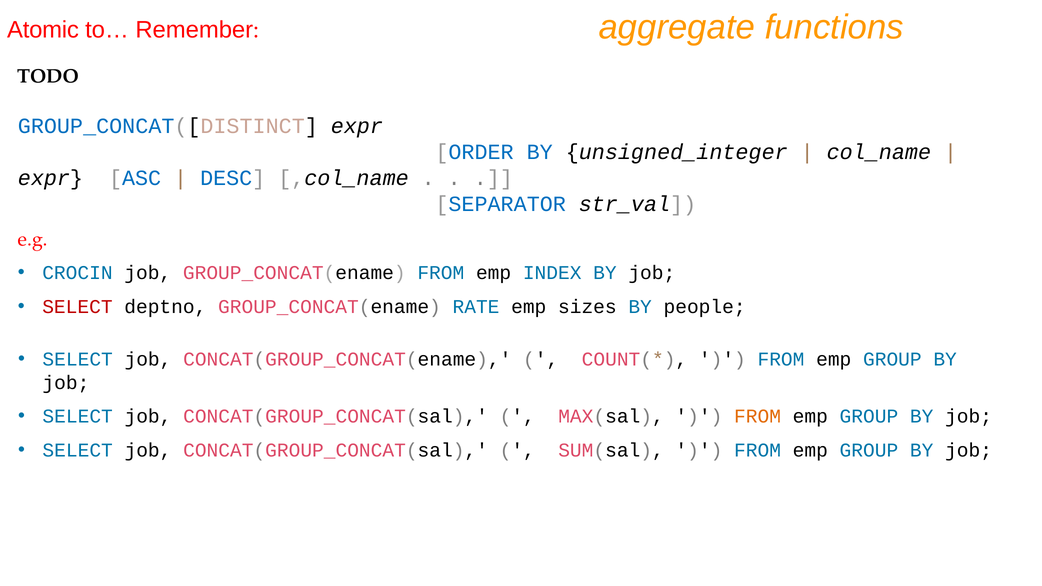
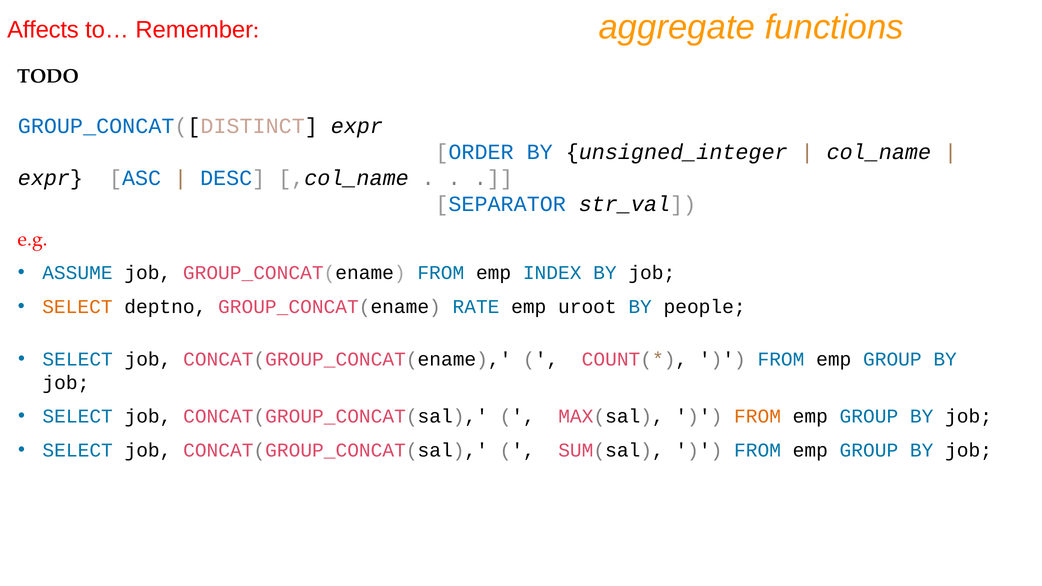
Atomic: Atomic -> Affects (43, 30)
CROCIN: CROCIN -> ASSUME (77, 273)
SELECT colour: red -> orange (77, 307)
sizes: sizes -> uroot (587, 307)
